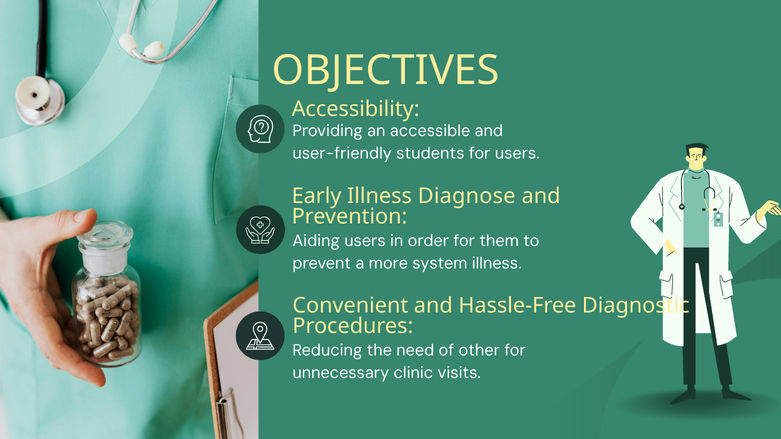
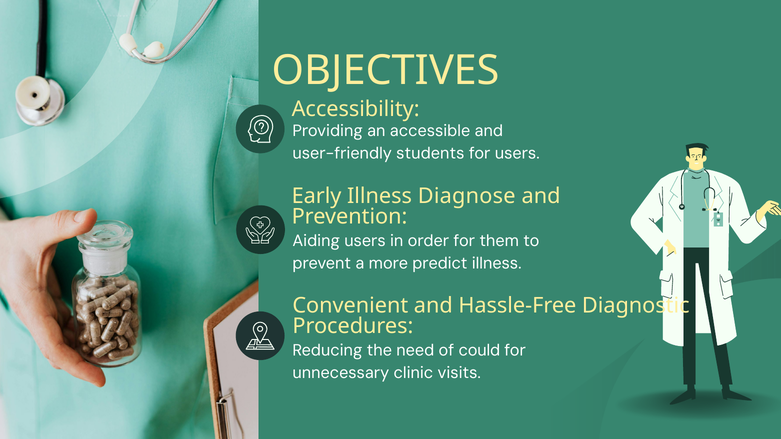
system: system -> predict (440, 264)
other: other -> could (479, 351)
